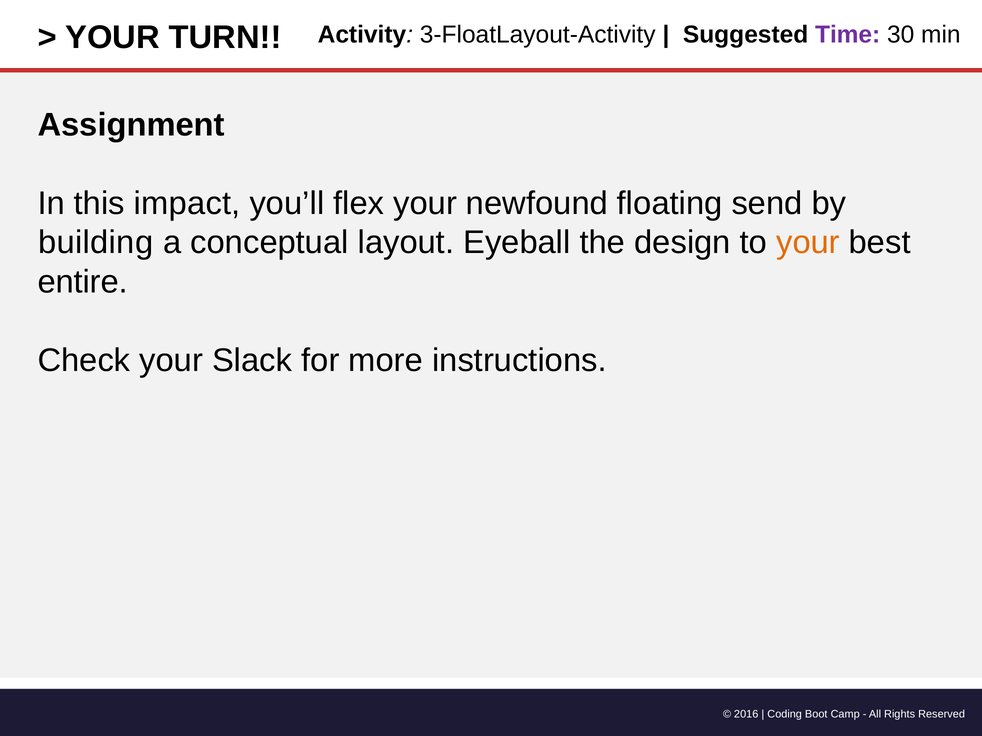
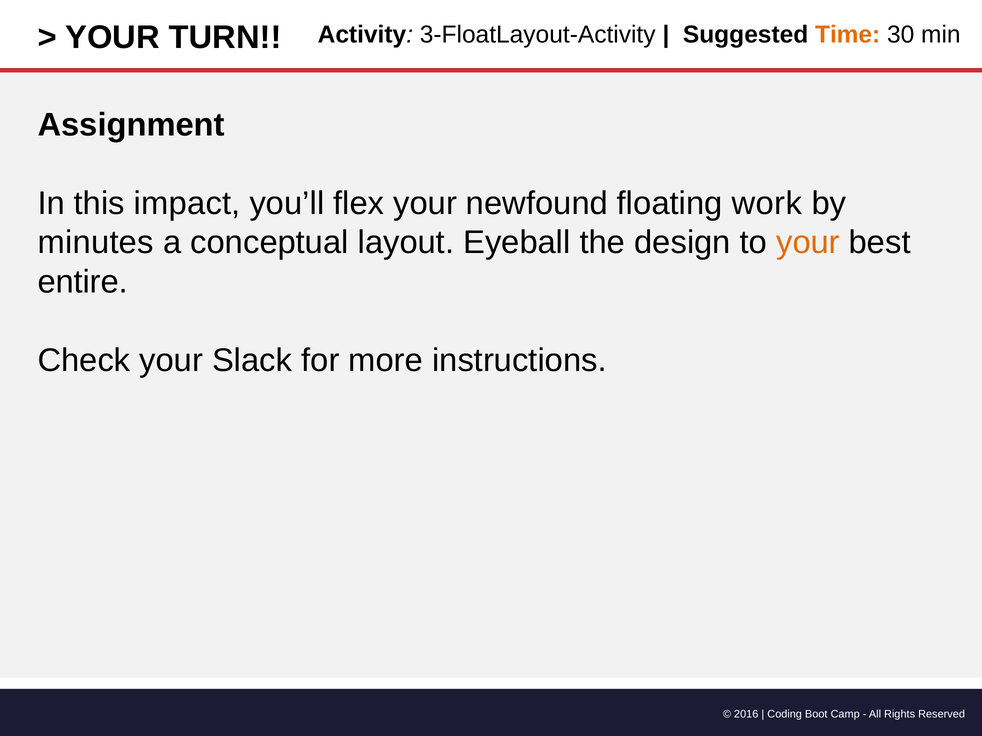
Time colour: purple -> orange (848, 35)
send: send -> work (767, 203)
building: building -> minutes (96, 243)
